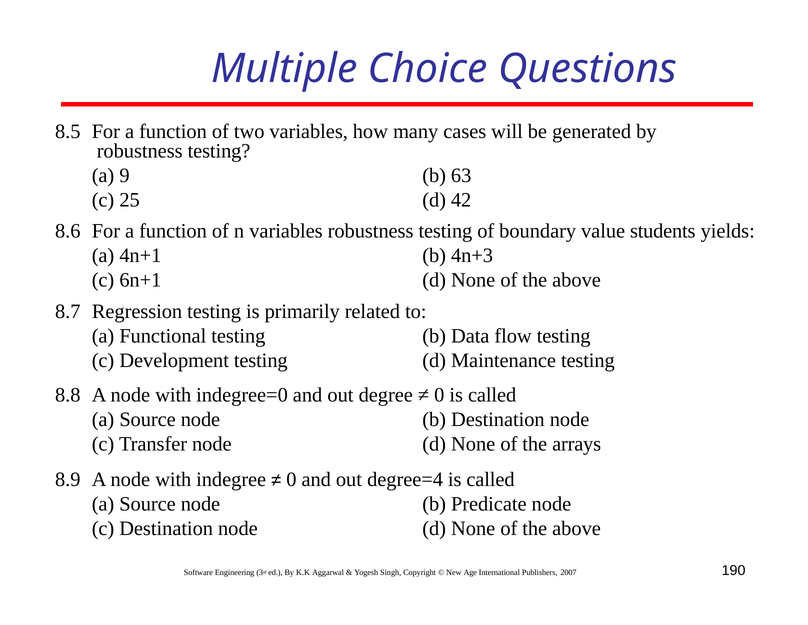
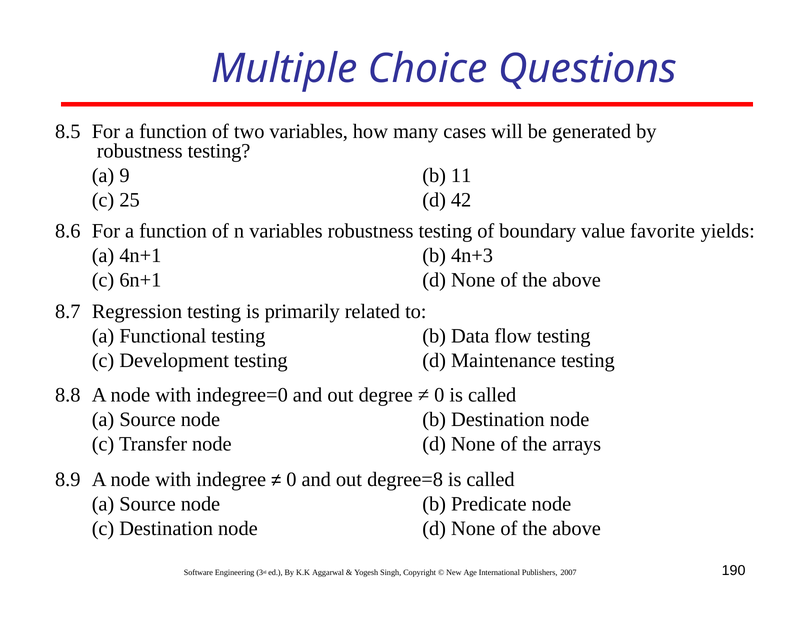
63: 63 -> 11 (461, 176)
students: students -> favorite (663, 231)
degree=4: degree=4 -> degree=8 (405, 479)
